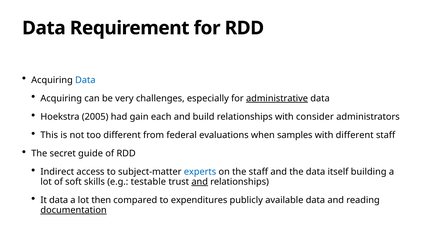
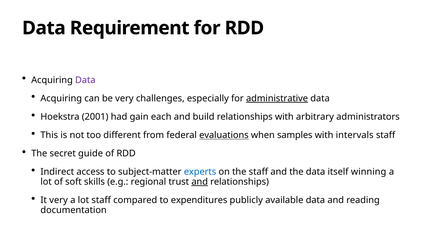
Data colour: blue -> purple (85, 80)
2005: 2005 -> 2001 (95, 117)
consider: consider -> arbitrary (315, 117)
evaluations underline: none -> present (224, 136)
with different: different -> intervals (355, 136)
building: building -> winning (369, 172)
testable: testable -> regional (148, 182)
It data: data -> very (59, 201)
lot then: then -> staff (101, 201)
documentation underline: present -> none (74, 211)
